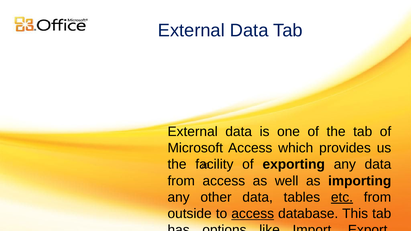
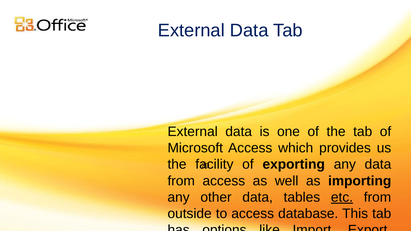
access underline: present -> none (253, 214)
